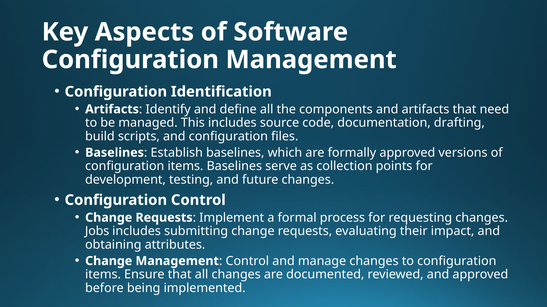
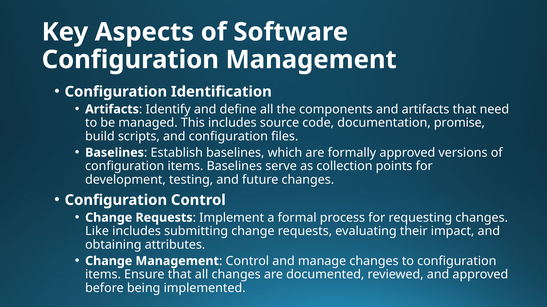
drafting: drafting -> promise (459, 123)
Jobs: Jobs -> Like (97, 232)
